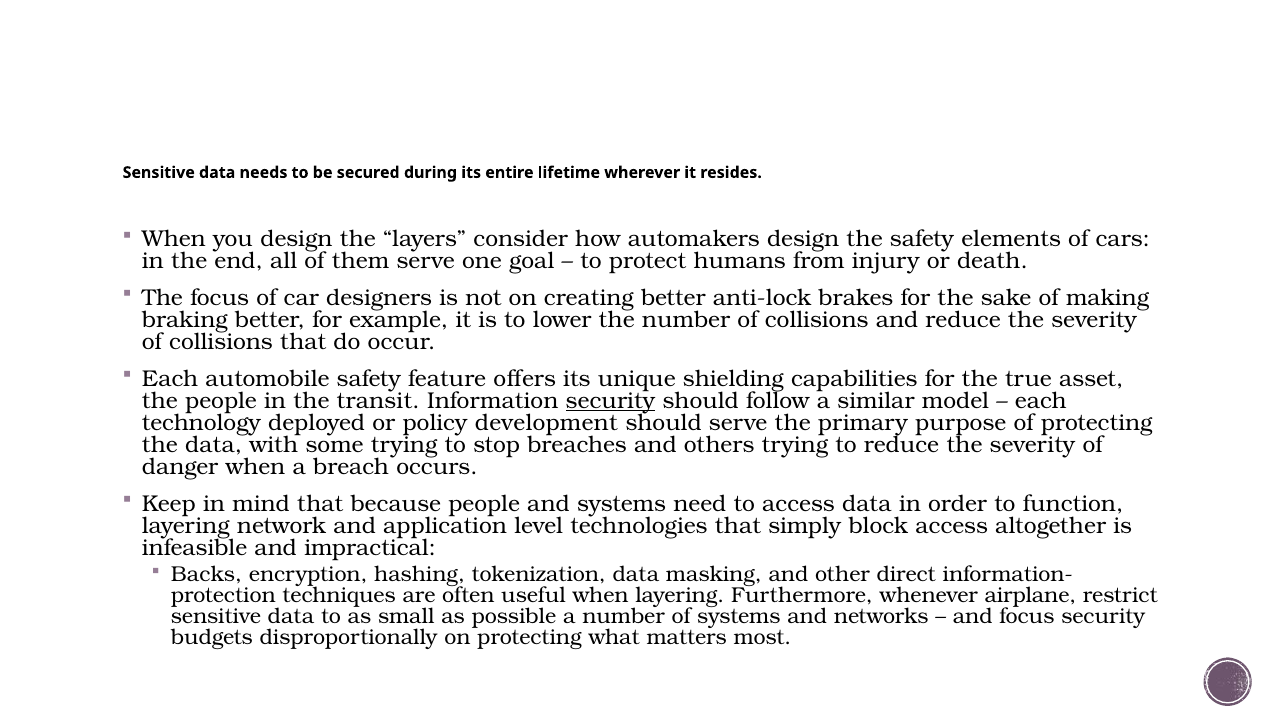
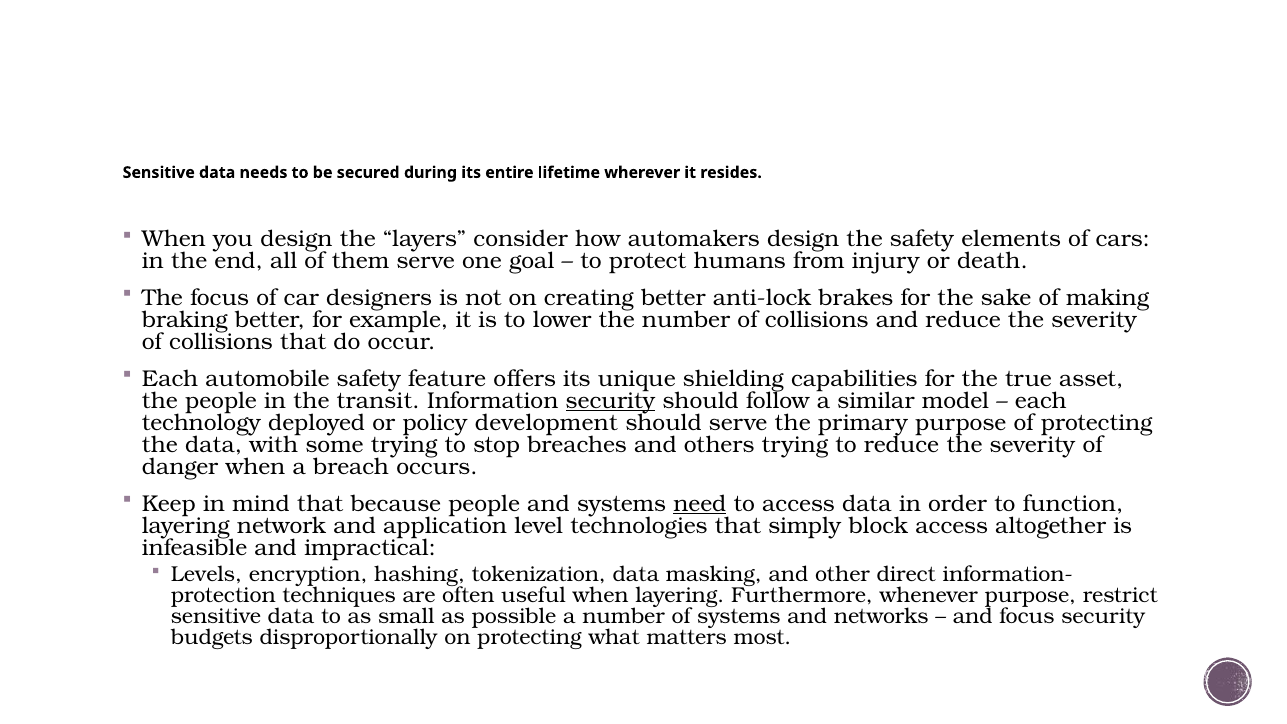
need underline: none -> present (700, 504)
Backs: Backs -> Levels (206, 575)
whenever airplane: airplane -> purpose (1030, 595)
